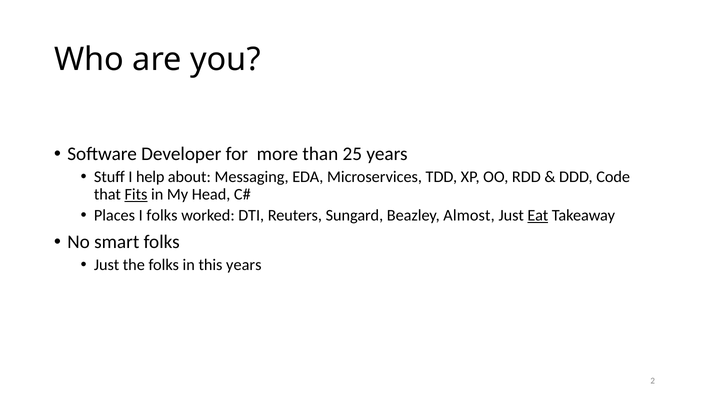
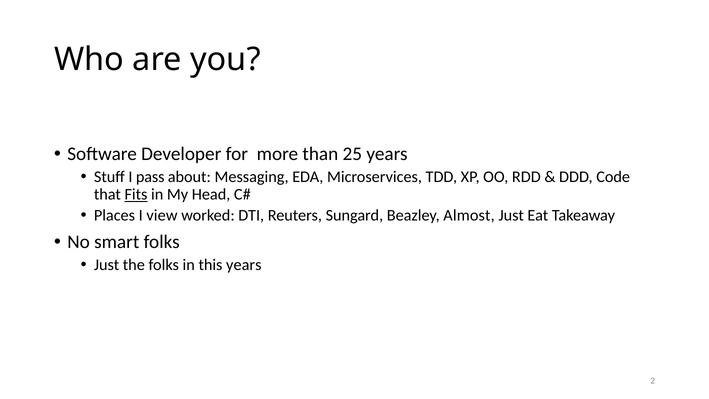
help: help -> pass (150, 177)
I folks: folks -> view (162, 215)
Eat underline: present -> none (538, 215)
